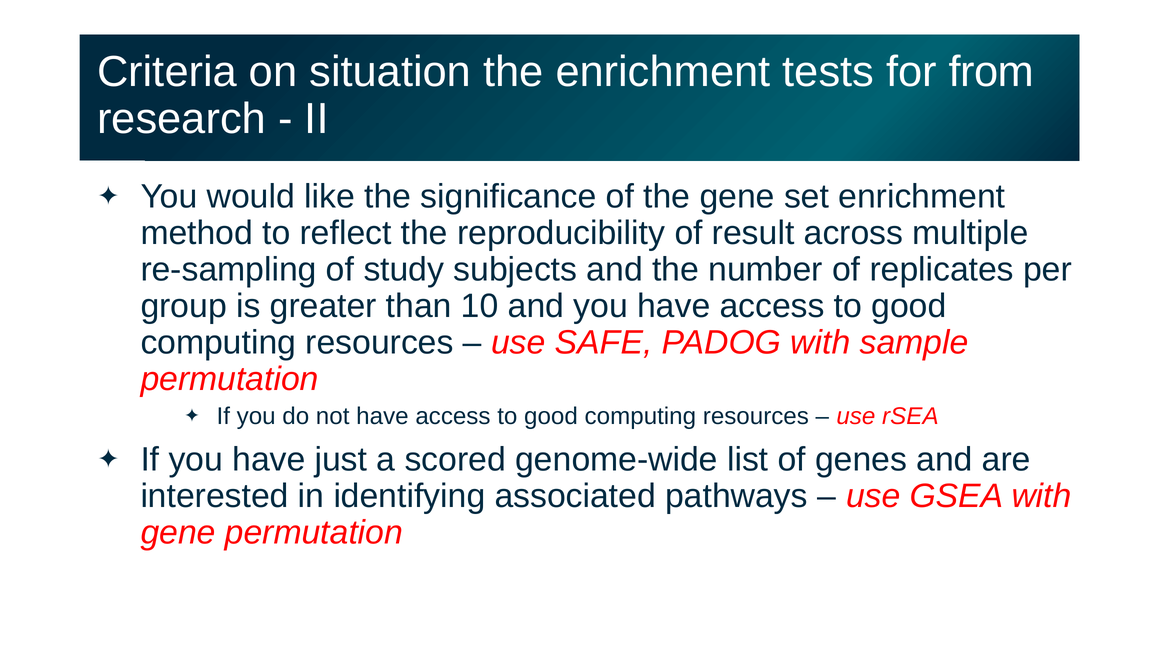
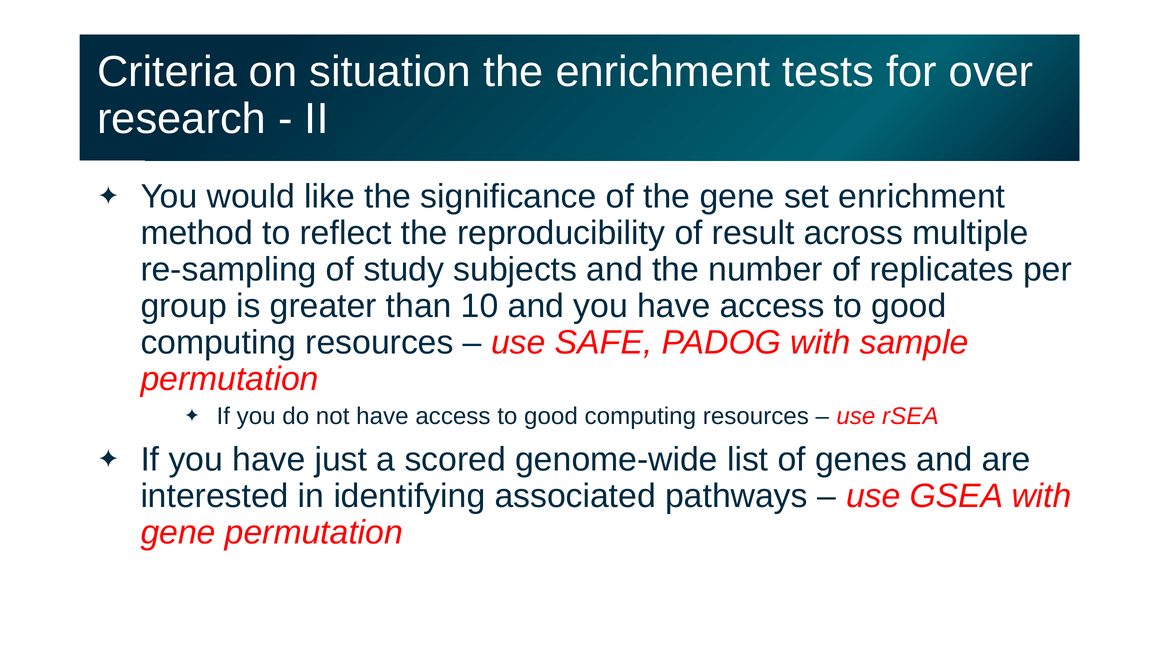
from: from -> over (991, 72)
